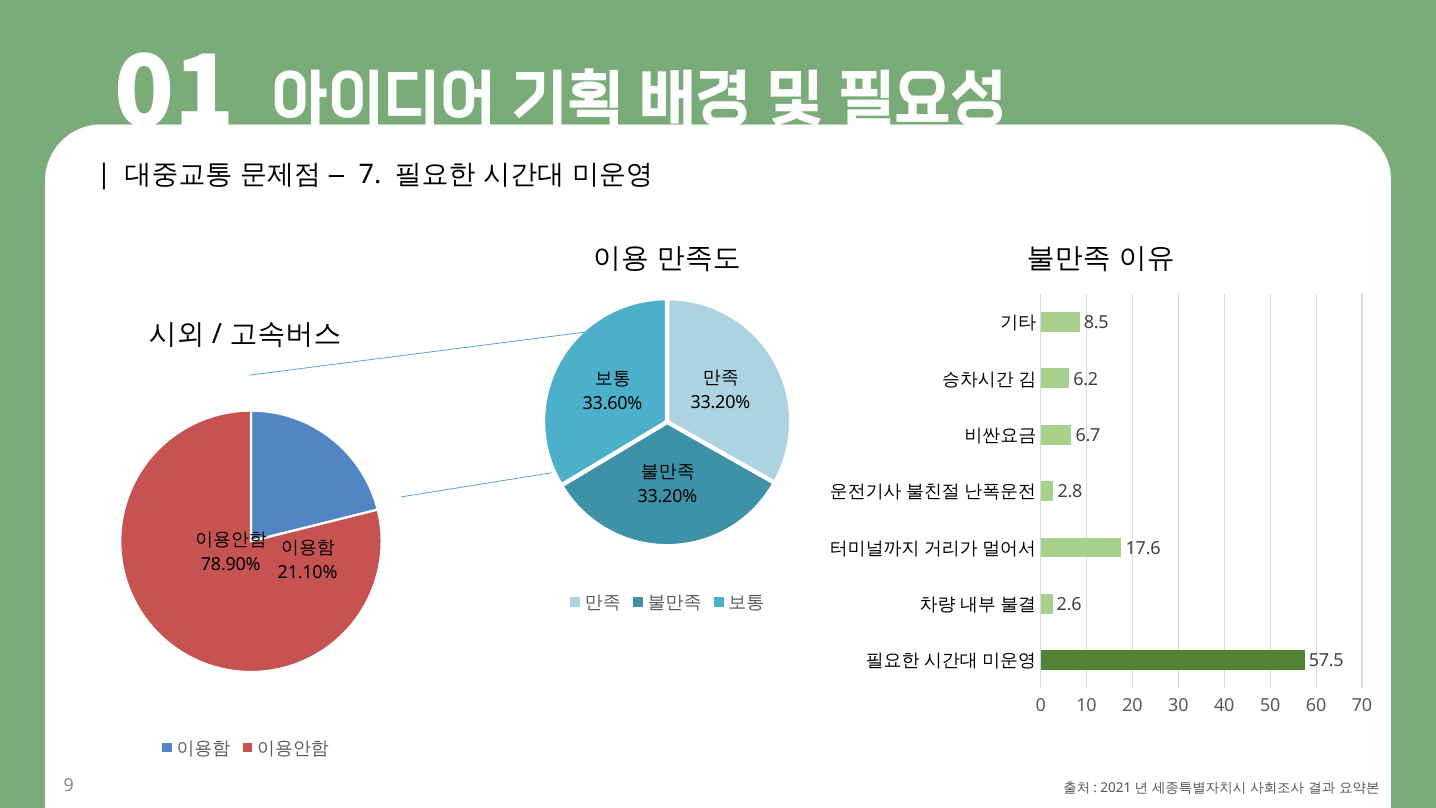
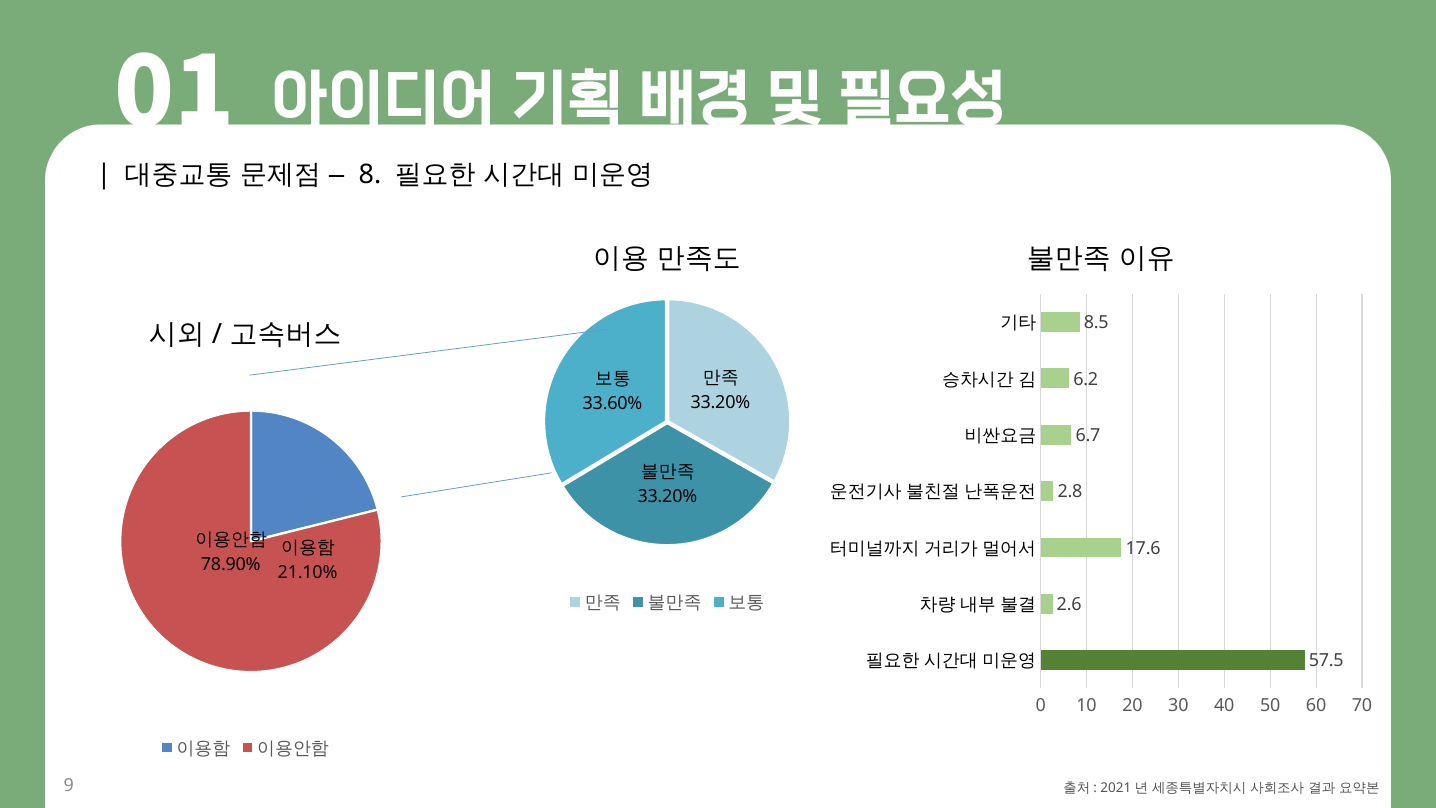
7: 7 -> 8 (370, 174)
